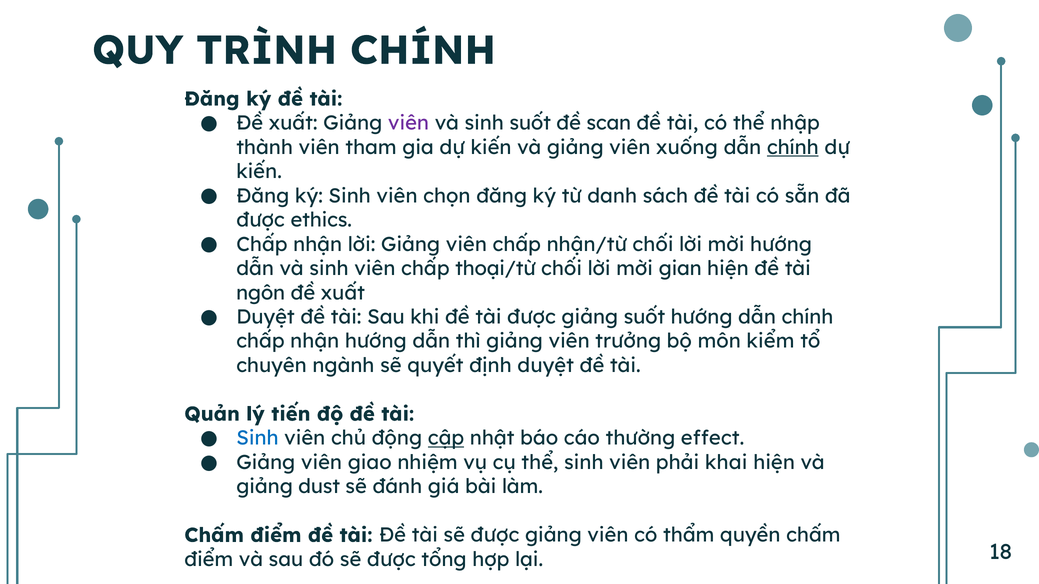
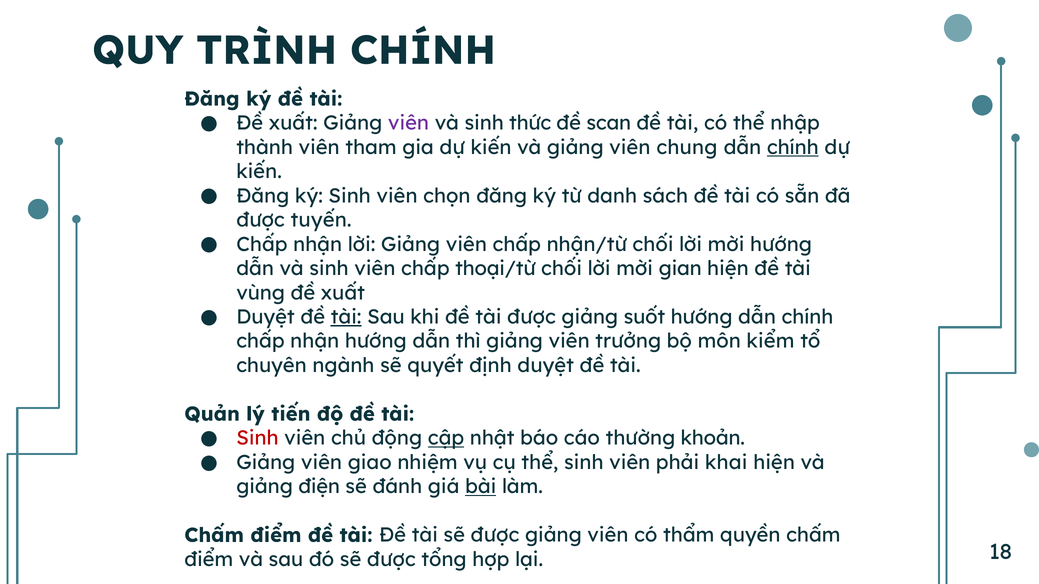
sinh suốt: suốt -> thức (530, 123)
xuống: xuống -> chung (687, 148)
ethics: ethics -> tuyến (321, 220)
ngôn: ngôn -> vùng (261, 293)
tài underline: none -> present (346, 317)
Sinh colour: blue -> red (257, 439)
effect: effect -> khoản (713, 439)
dust: dust -> điện (319, 487)
bài underline: none -> present (481, 487)
